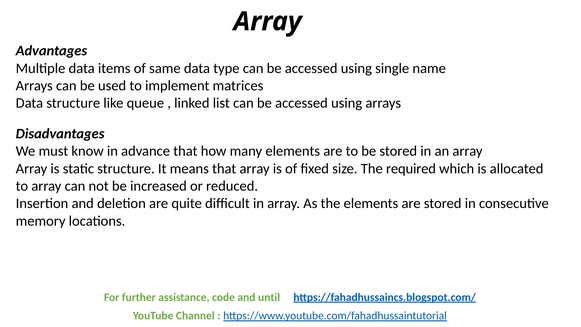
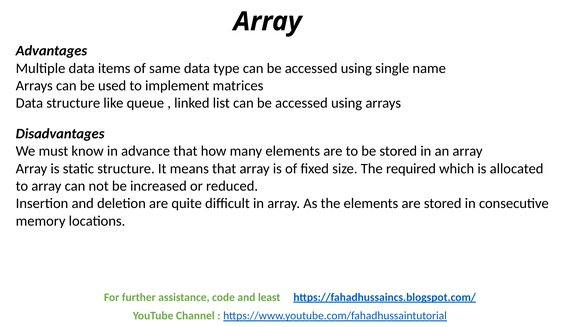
until: until -> least (269, 297)
